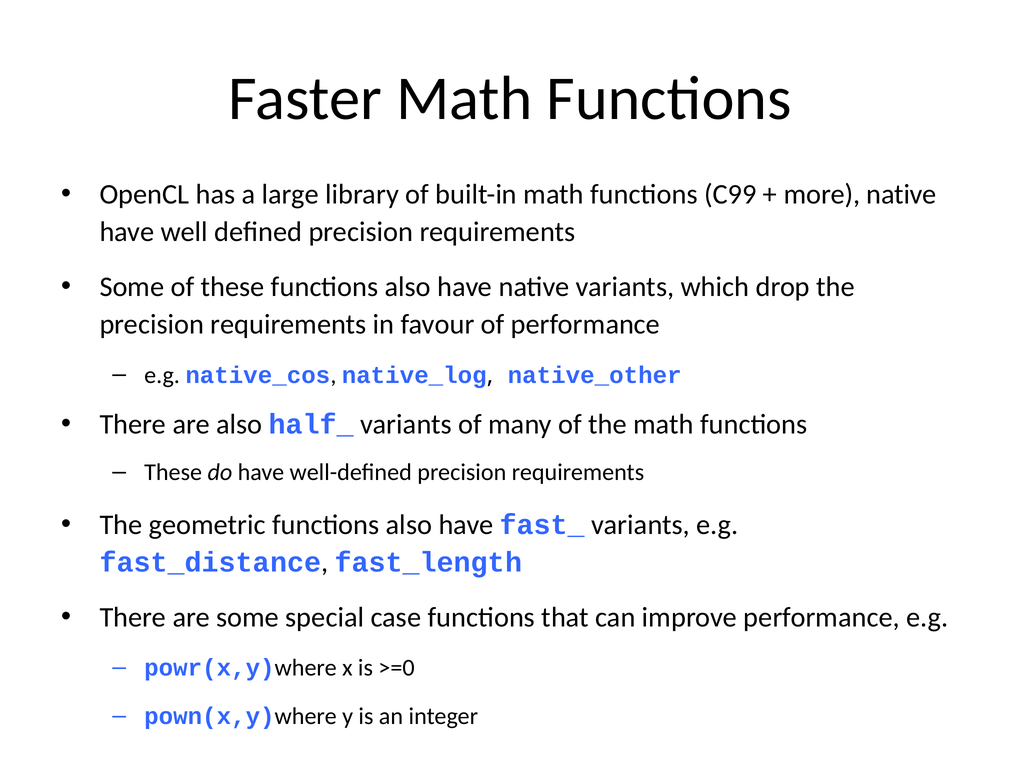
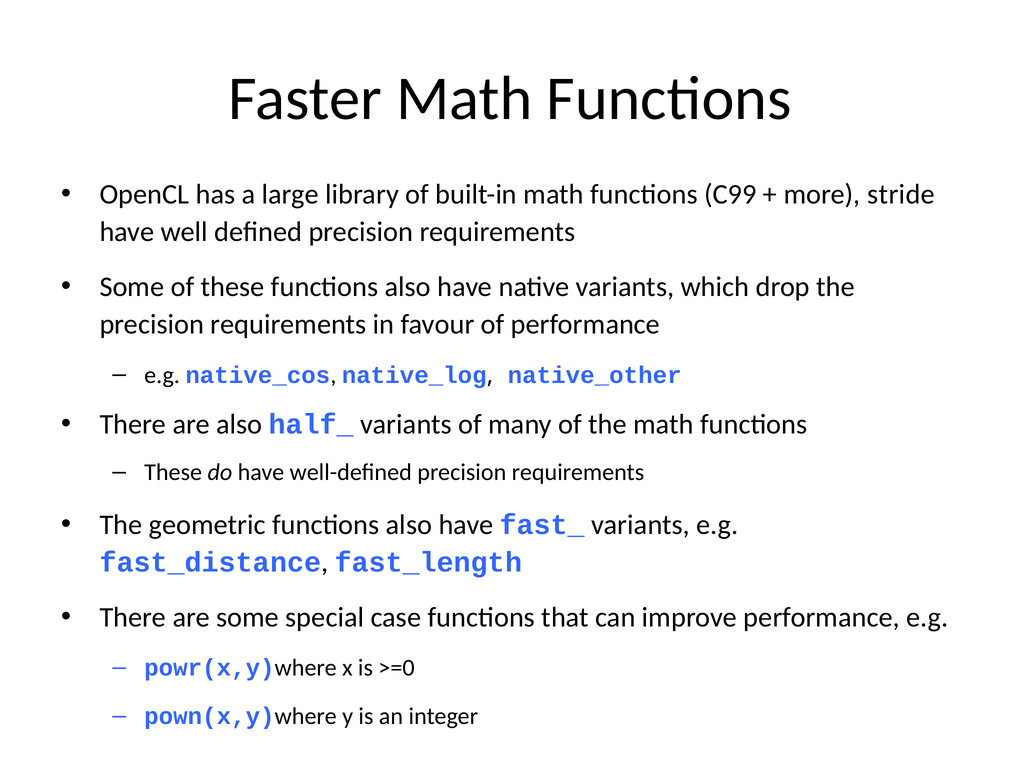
more native: native -> stride (901, 194)
